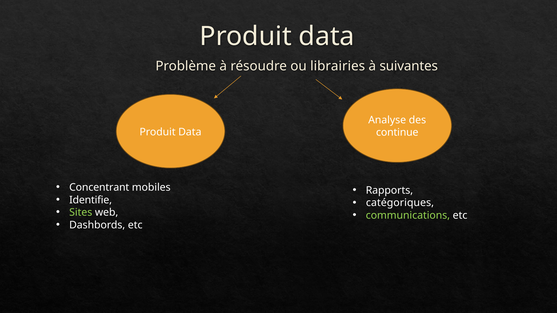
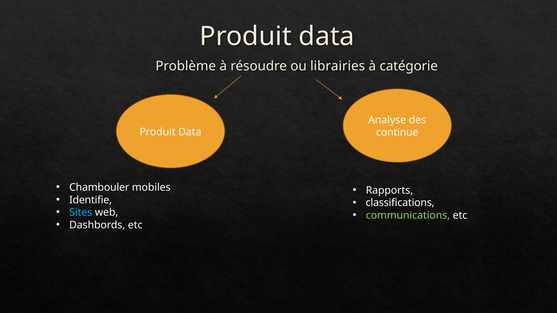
suivantes: suivantes -> catégorie (409, 66)
Concentrant: Concentrant -> Chambouler (99, 188)
catégoriques: catégoriques -> classifications (400, 203)
Sites colour: light green -> light blue (81, 213)
